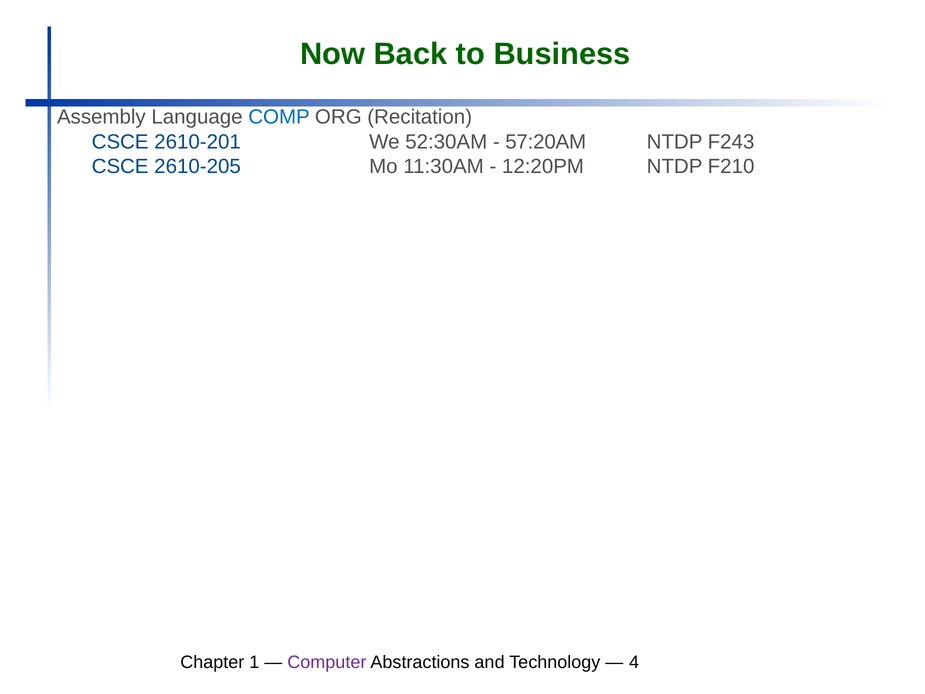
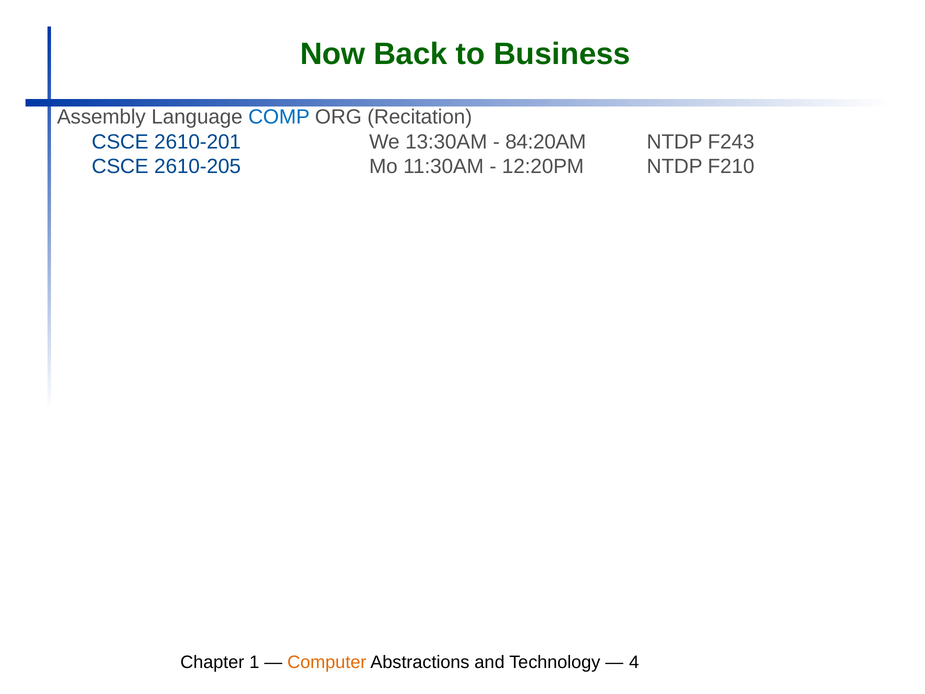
52:30AM: 52:30AM -> 13:30AM (446, 142)
57:20AM: 57:20AM -> 84:20AM (546, 142)
Computer colour: purple -> orange (327, 662)
